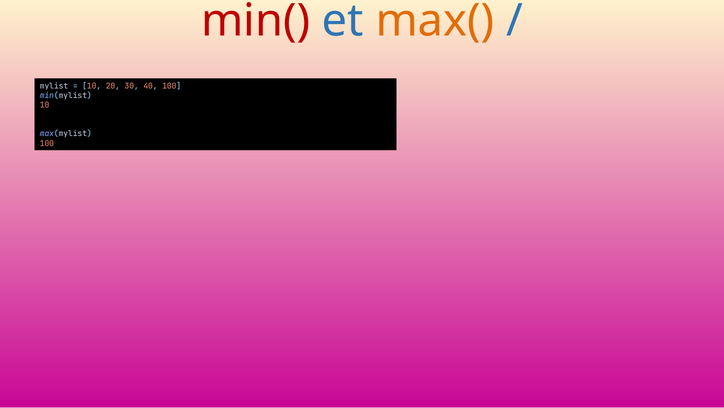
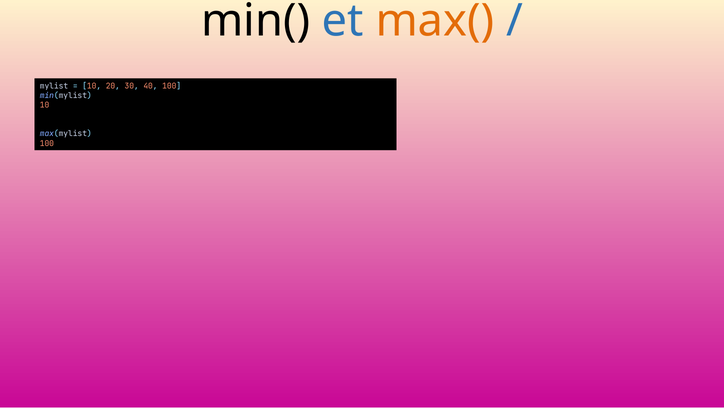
min( colour: red -> black (256, 21)
